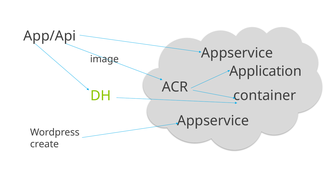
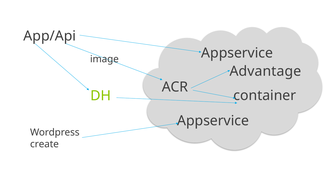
Application: Application -> Advantage (265, 71)
